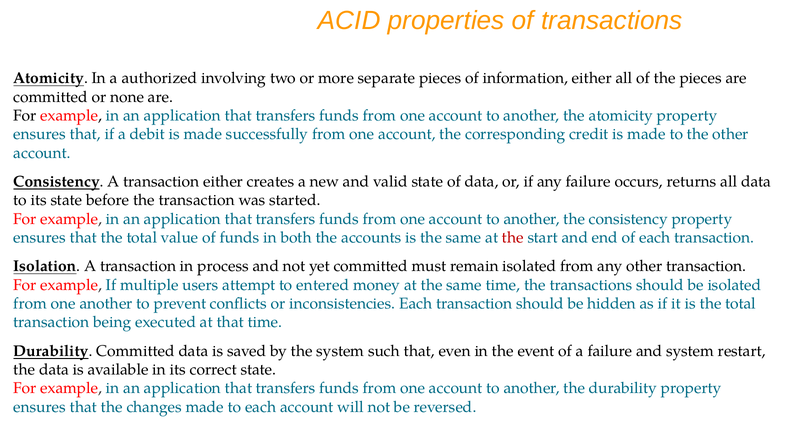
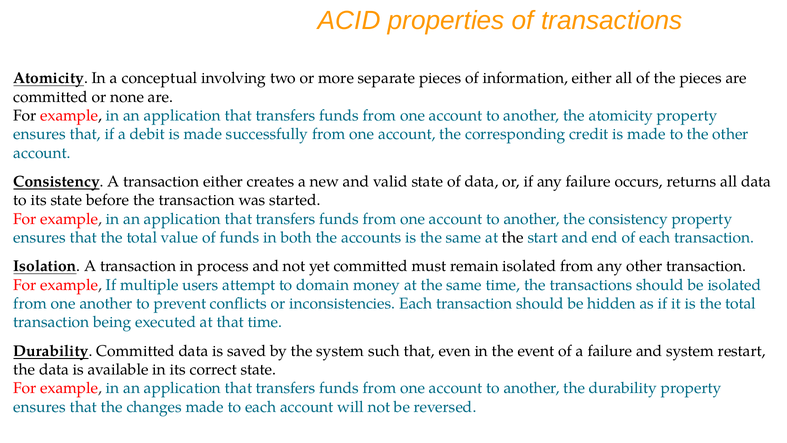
authorized: authorized -> conceptual (159, 78)
the colour: red -> black (513, 238)
entered: entered -> domain (323, 285)
